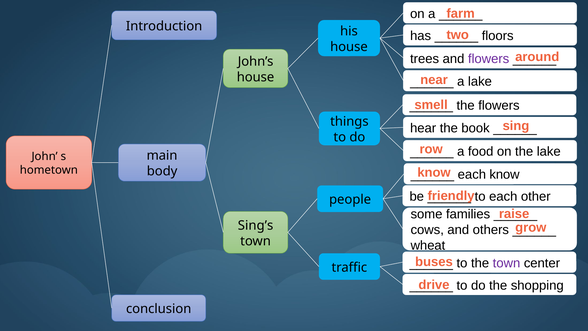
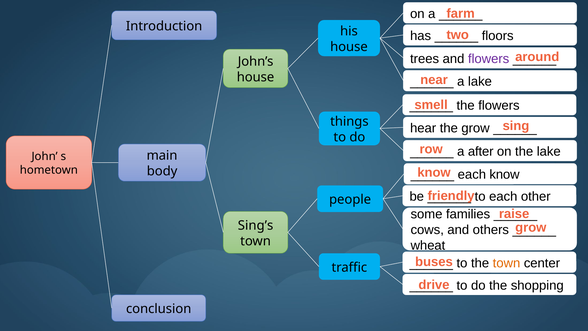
the book: book -> grow (476, 128)
food: food -> after (481, 151)
town colour: purple -> orange (507, 263)
